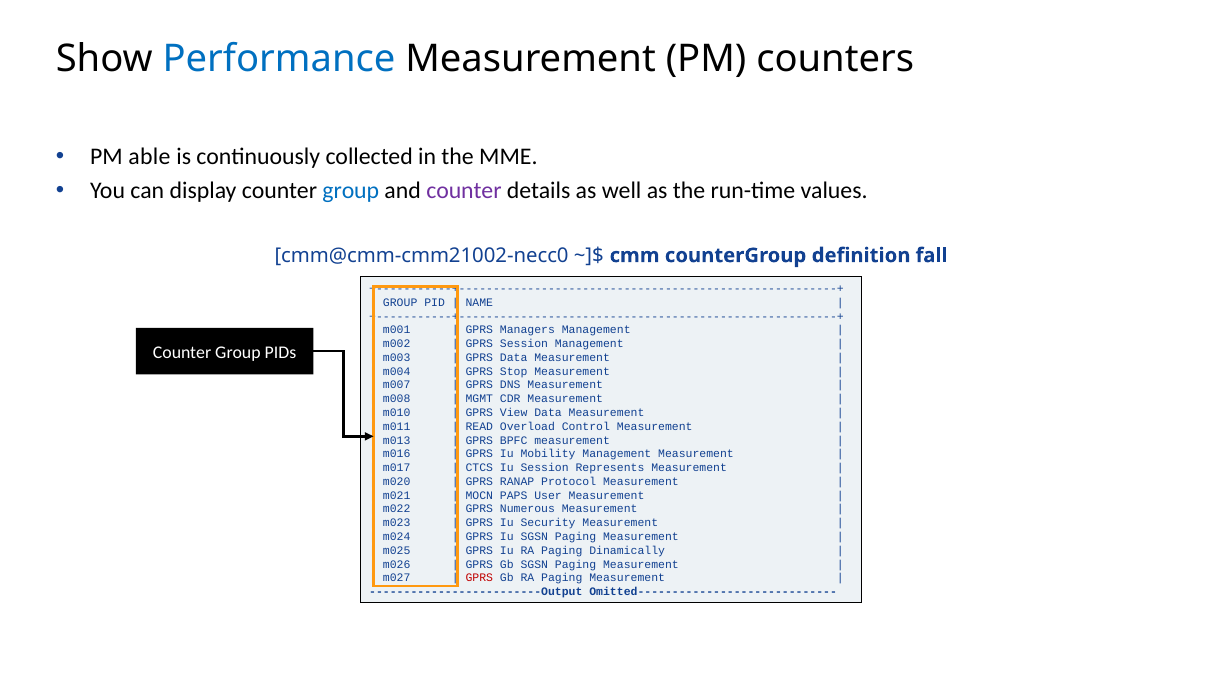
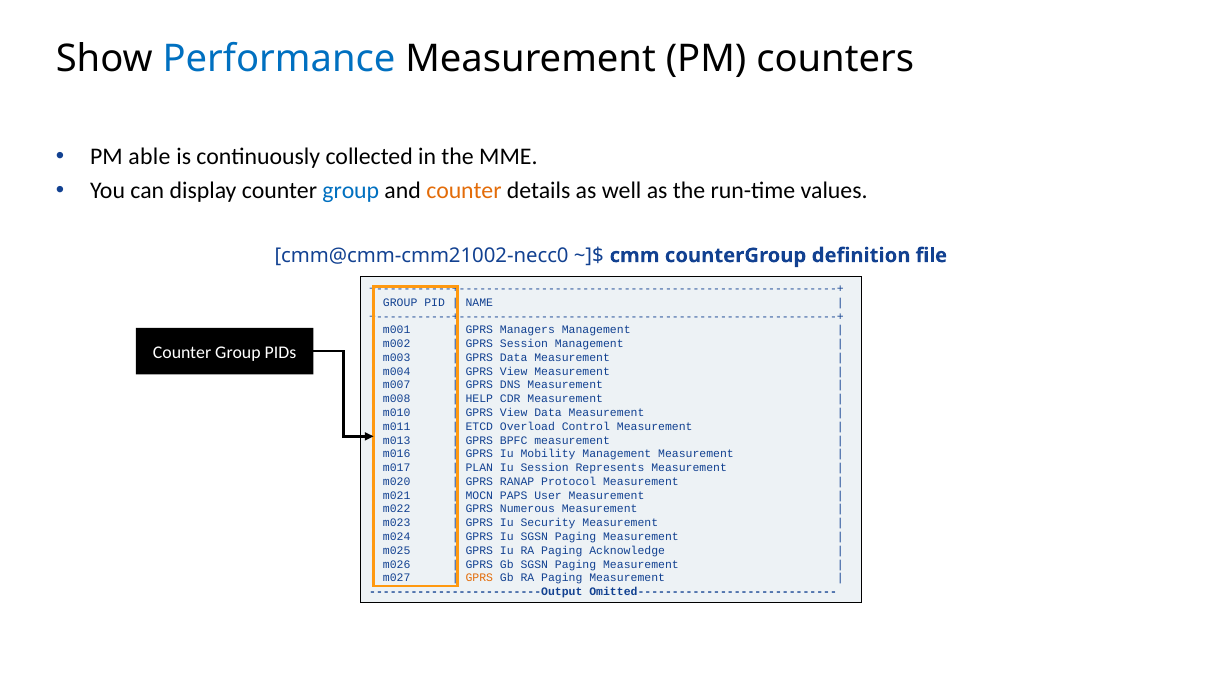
counter colour: purple -> orange (464, 190)
fall: fall -> file (931, 256)
Stop: Stop -> View (514, 372)
MGMT: MGMT -> HELP (479, 399)
READ: READ -> ETCD (479, 427)
CTCS: CTCS -> PLAN (479, 468)
Dinamically: Dinamically -> Acknowledge (627, 551)
GPRS colour: red -> orange (479, 578)
